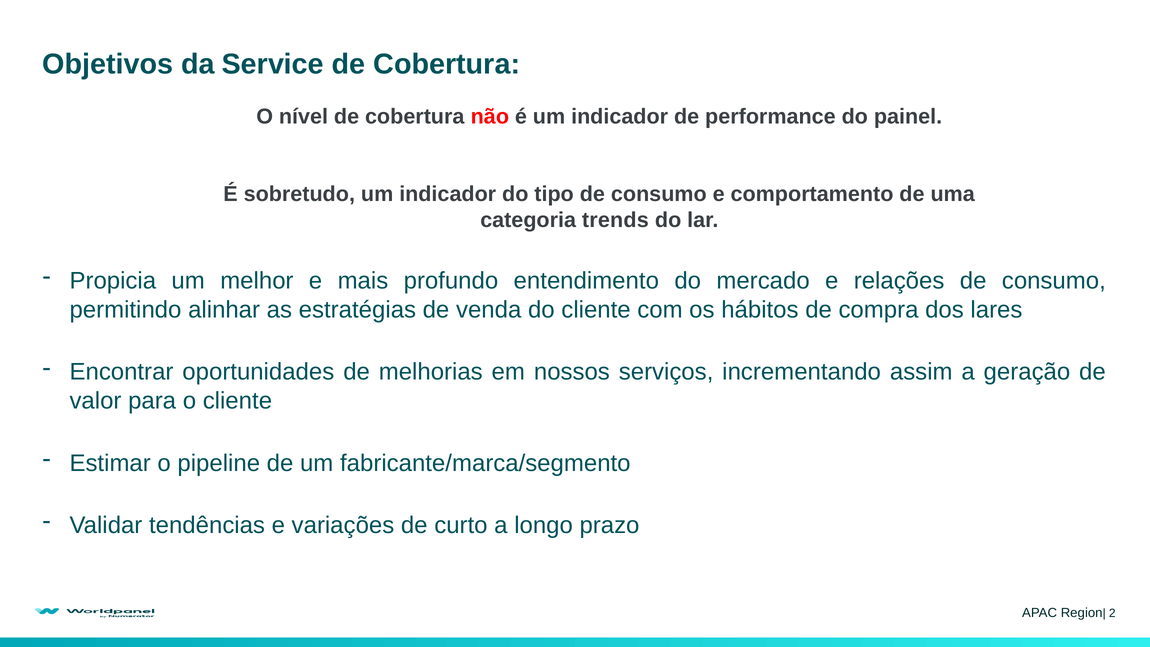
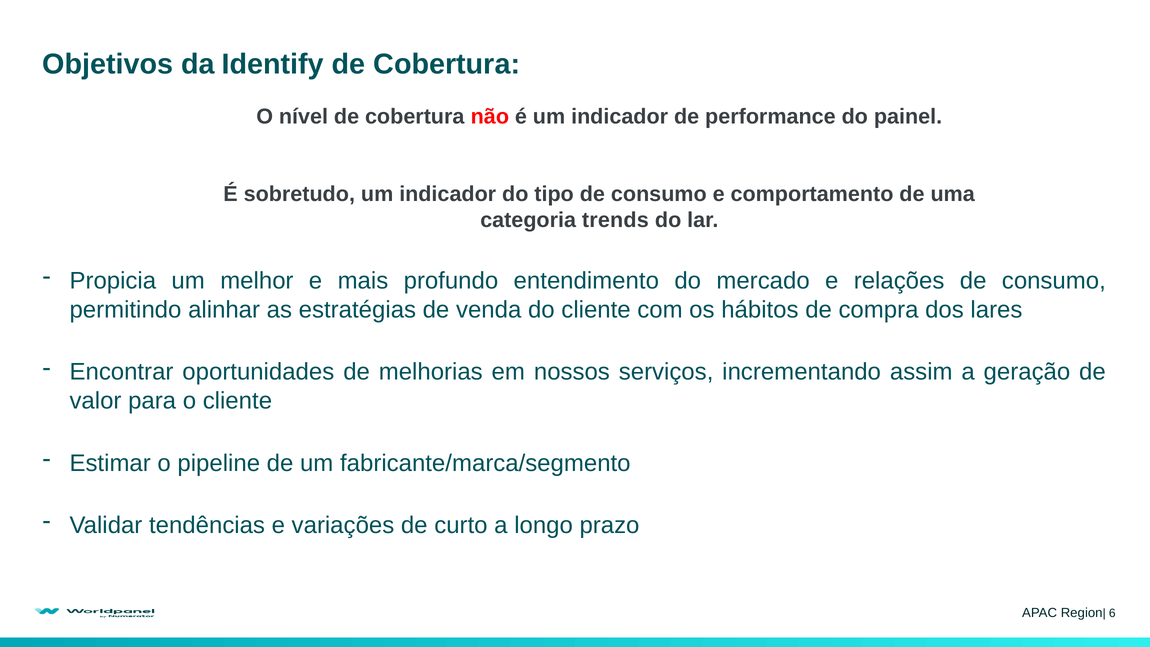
Service: Service -> Identify (273, 64)
2: 2 -> 6 (1112, 613)
